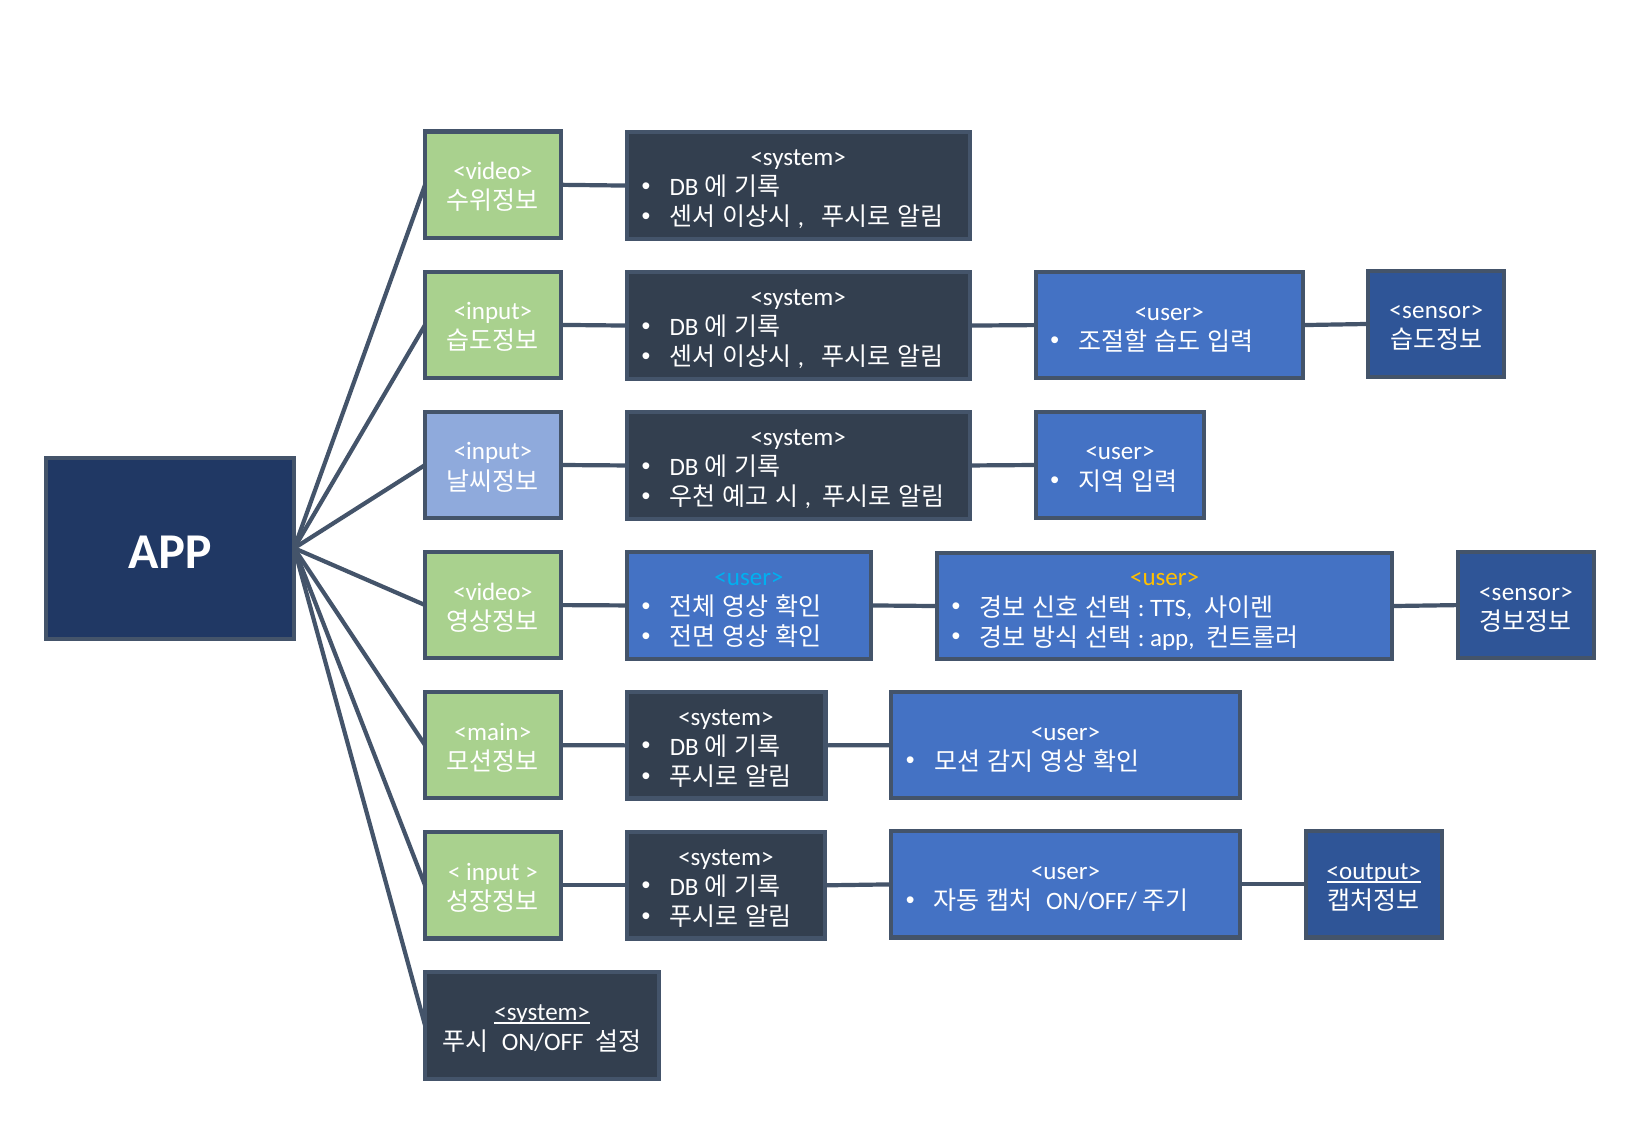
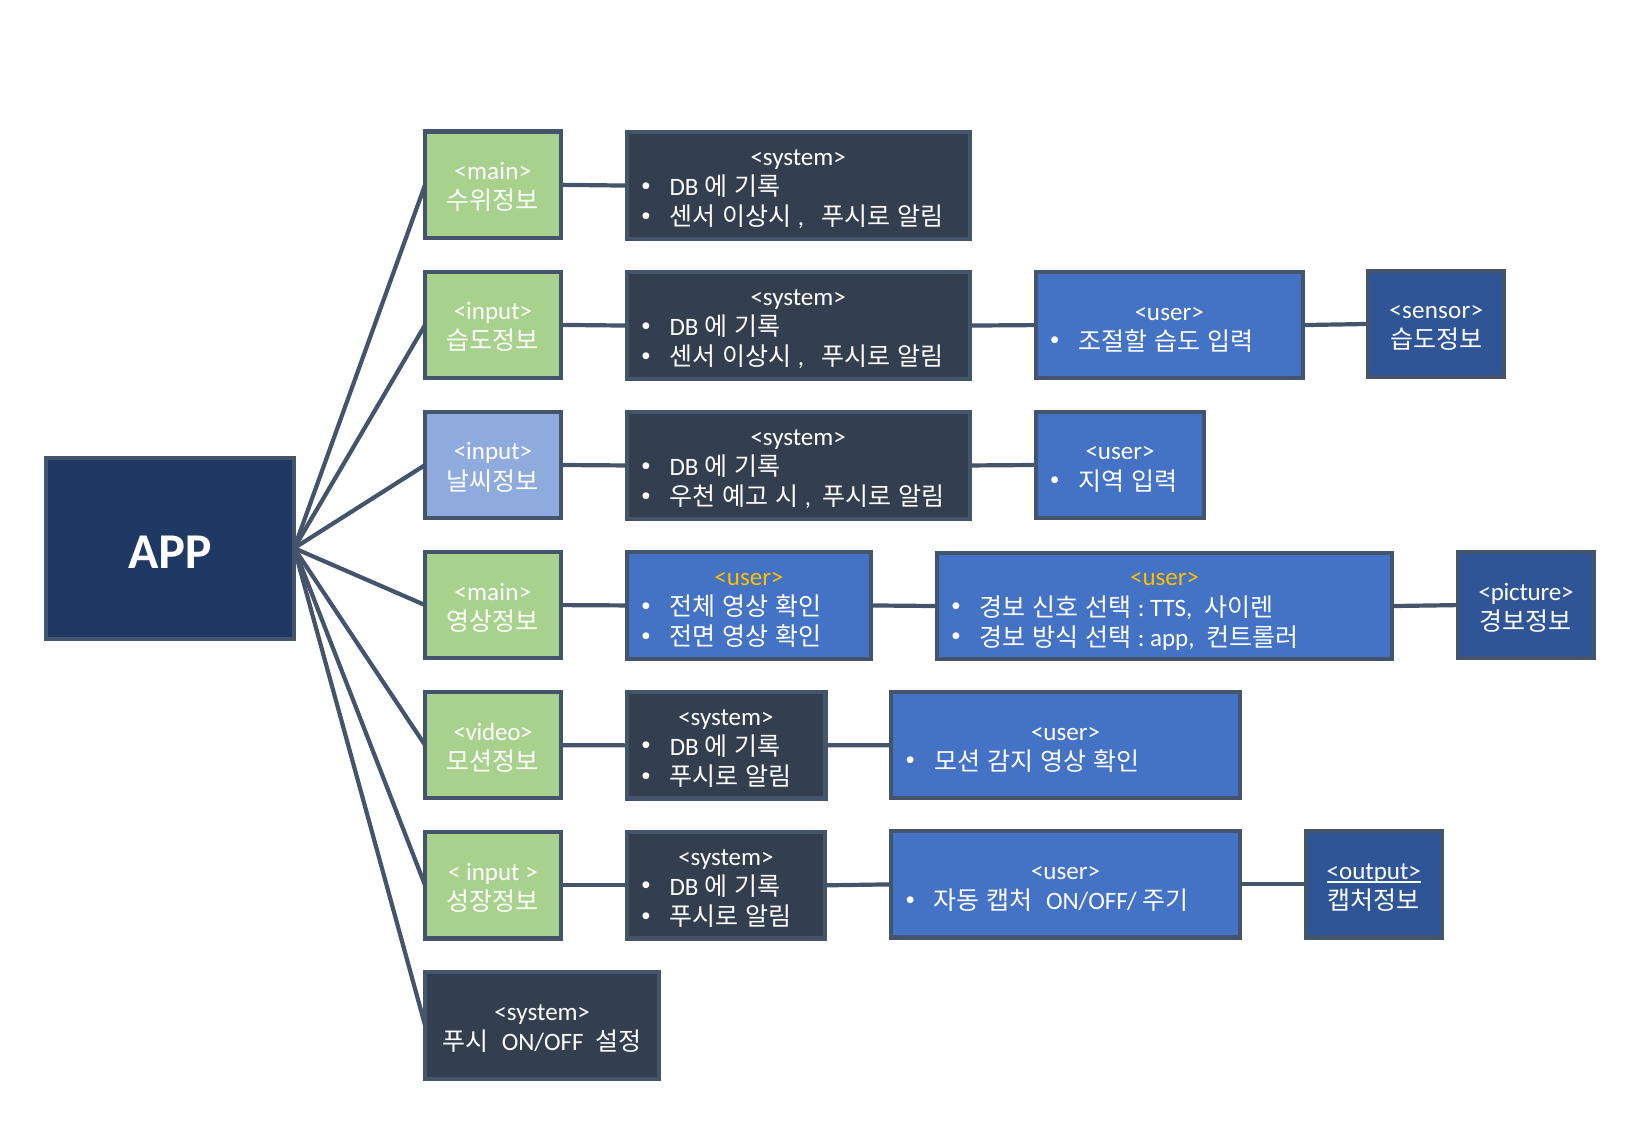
<video>: <video> -> <main> (493, 172)
<user> colour: light blue -> yellow (749, 577)
<video>: <video> -> <main> (493, 592)
<sensor>: <sensor> -> <picture> (1526, 592)
<main>: <main> -> <video> (493, 732)
<system> underline: present -> none (542, 1012)
